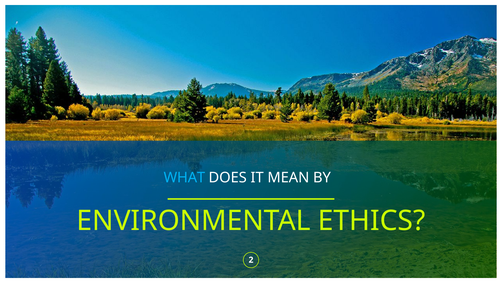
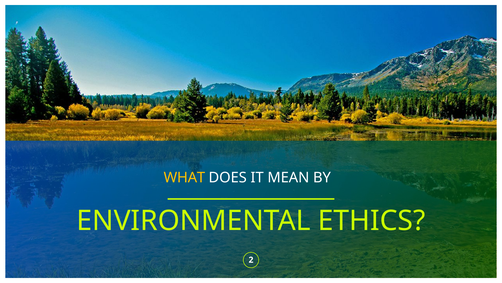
WHAT colour: light blue -> yellow (184, 177)
